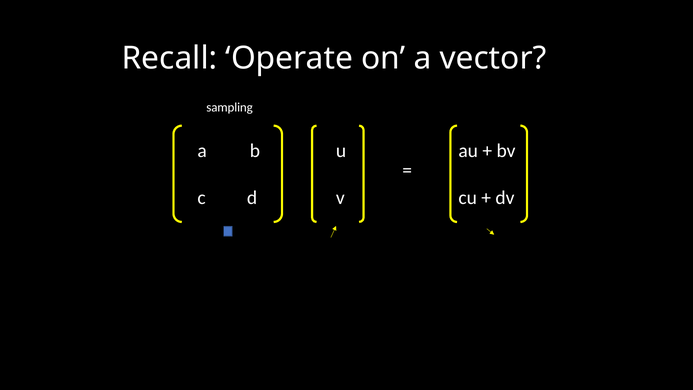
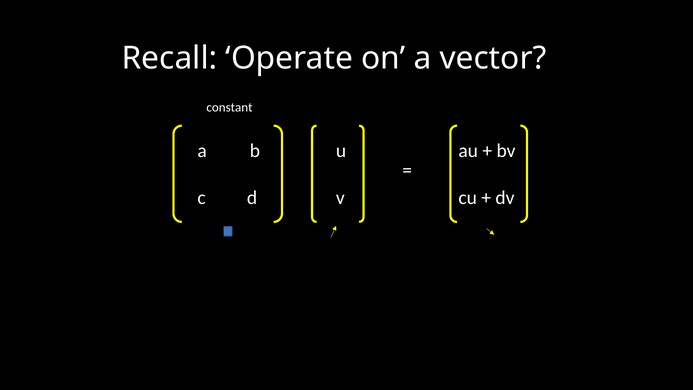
sampling: sampling -> constant (229, 107)
